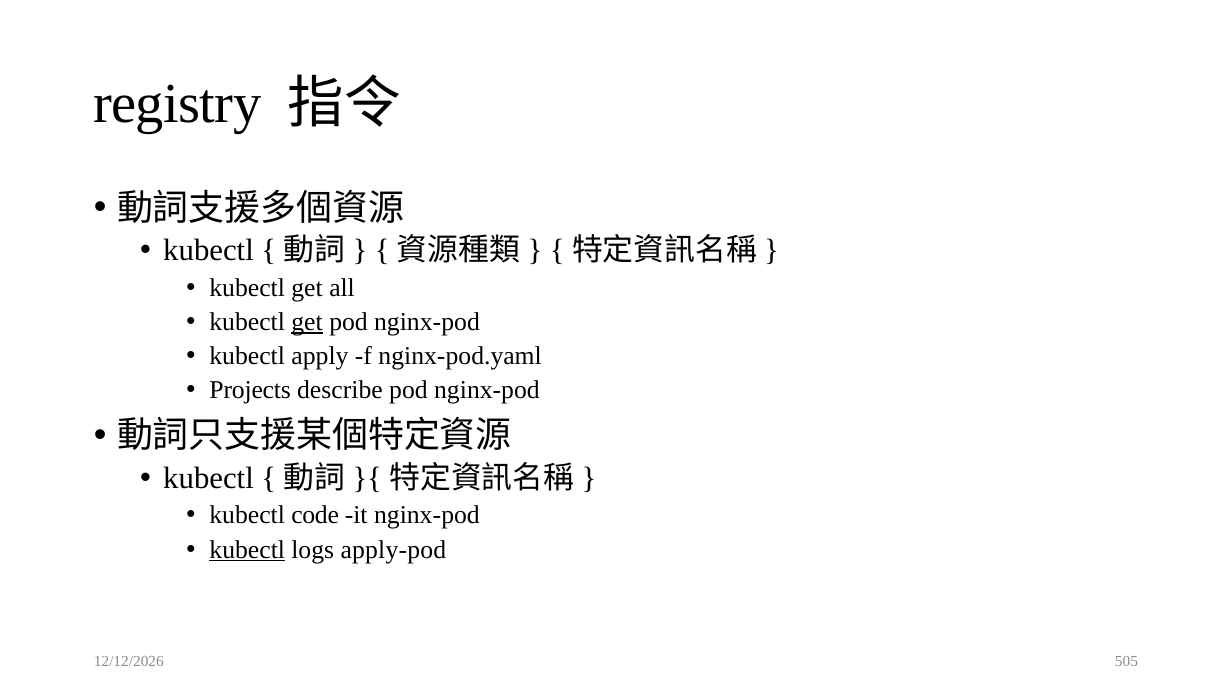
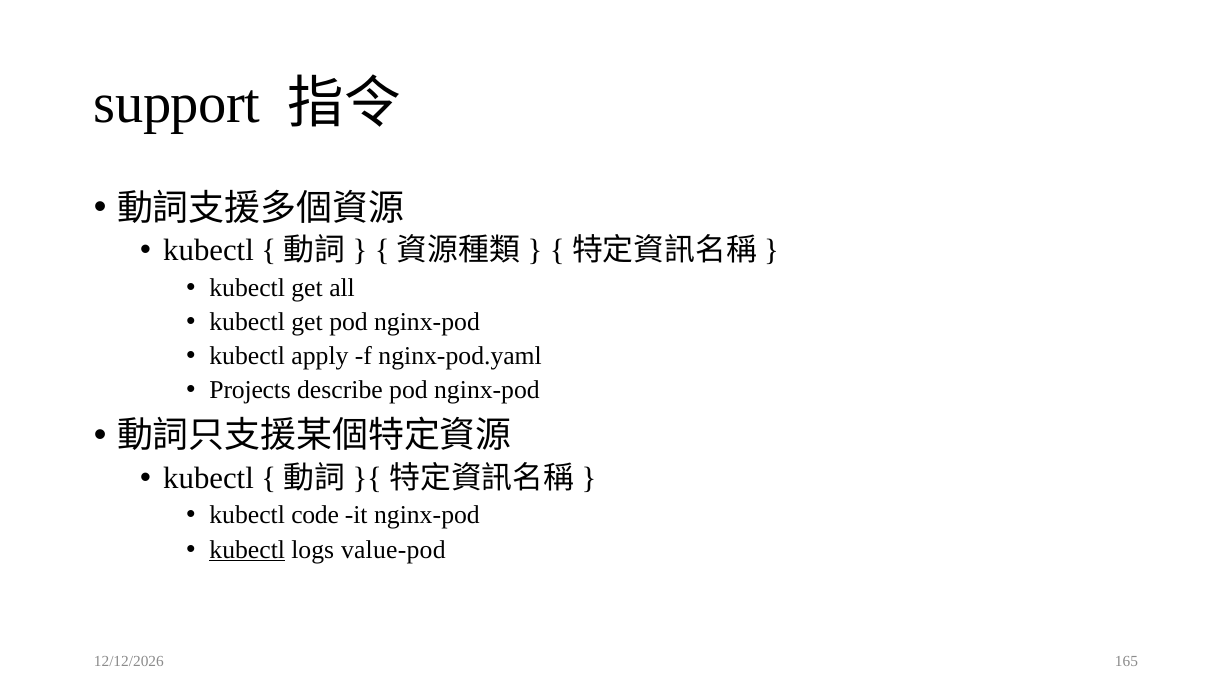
registry: registry -> support (177, 103)
get underline: present -> none (307, 322)
apply-pod: apply-pod -> value-pod (393, 550)
505: 505 -> 165 (1126, 662)
